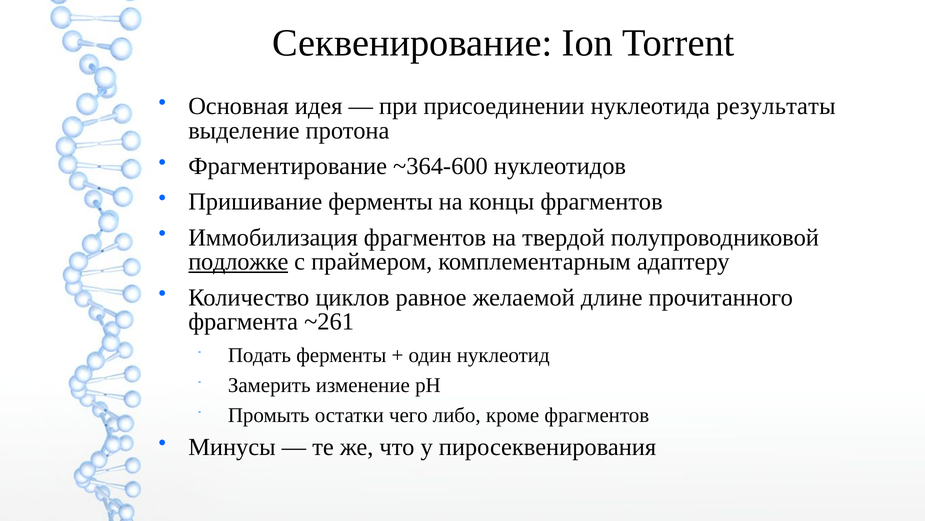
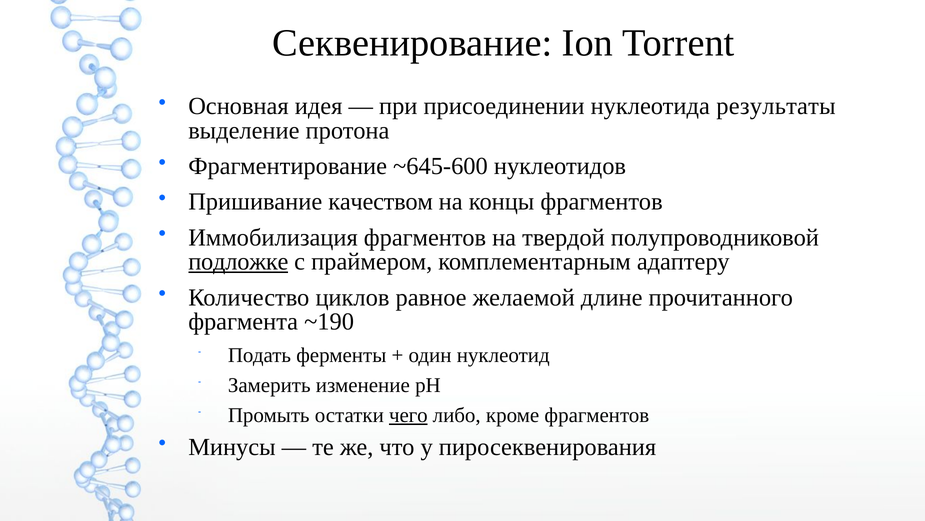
~364-600: ~364-600 -> ~645-600 (440, 166)
Пришивание ферменты: ферменты -> качеством (381, 202)
~261: ~261 -> ~190 (329, 321)
чего underline: none -> present (408, 415)
